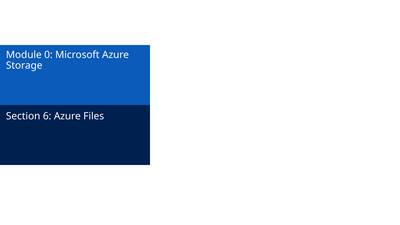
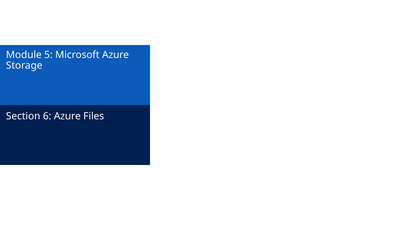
0: 0 -> 5 (48, 55)
